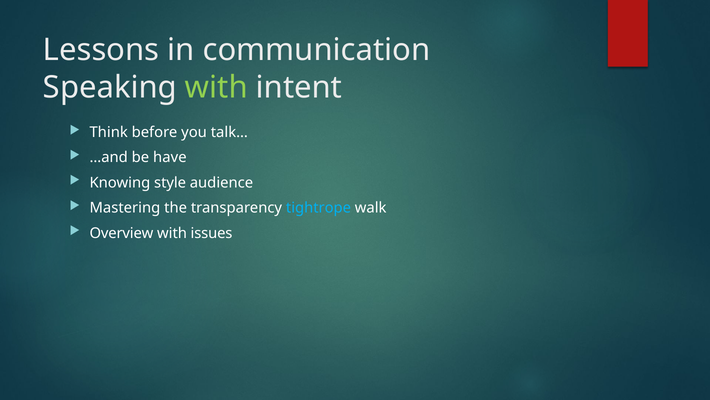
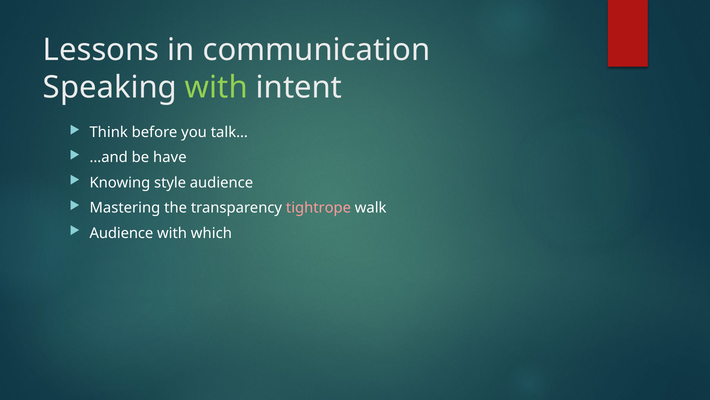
tightrope colour: light blue -> pink (318, 208)
Overview: Overview -> Audience (121, 233)
issues: issues -> which (211, 233)
